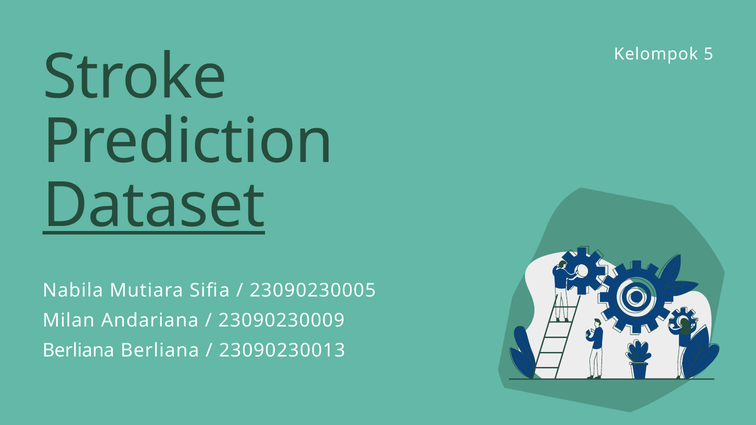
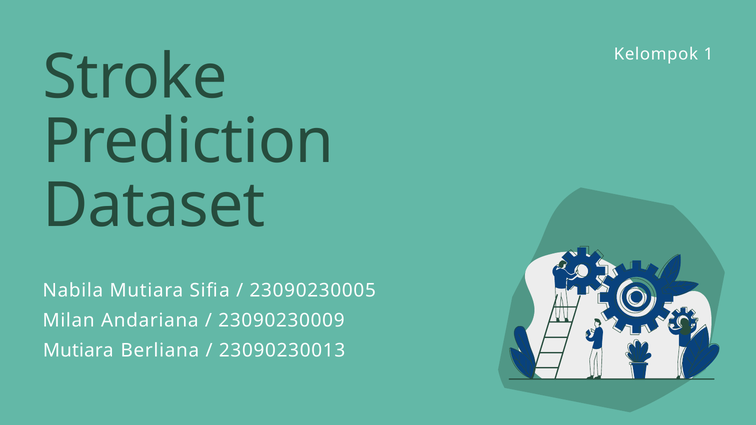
5: 5 -> 1 (709, 54)
Dataset underline: present -> none (154, 206)
Berliana: Berliana -> Mutiara (78, 351)
